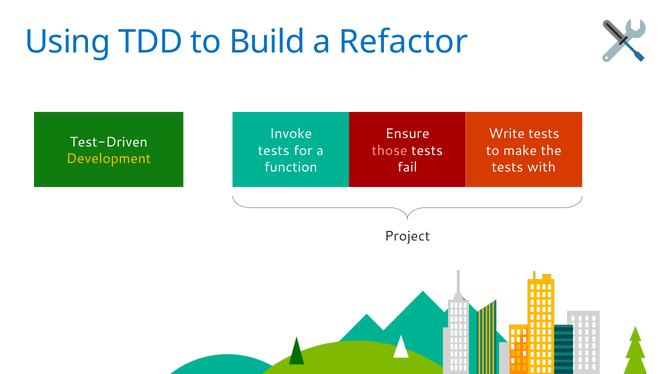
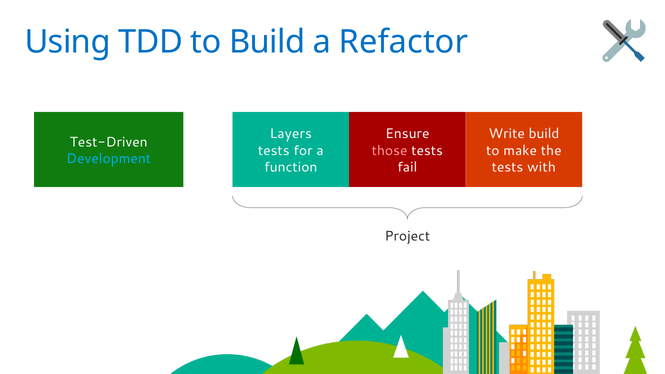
Invoke: Invoke -> Layers (291, 134)
Write tests: tests -> build (544, 134)
Development colour: yellow -> light blue (109, 159)
